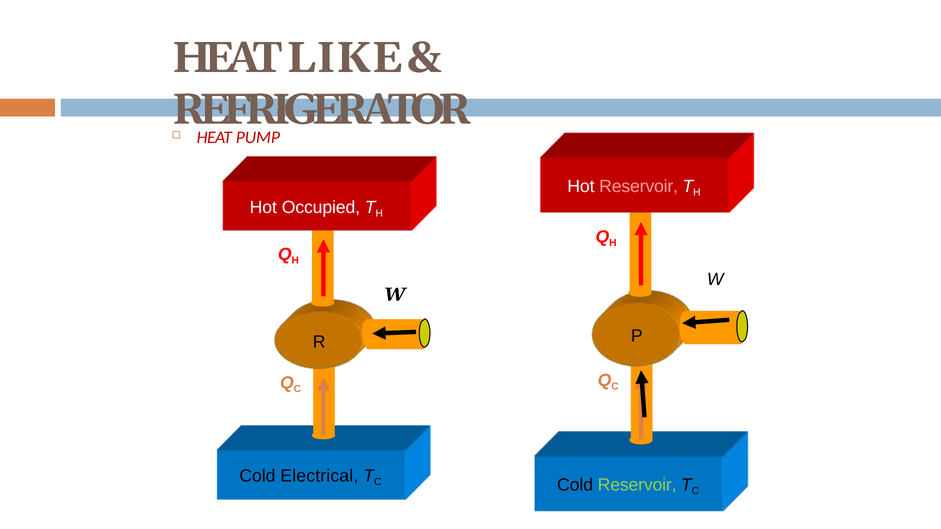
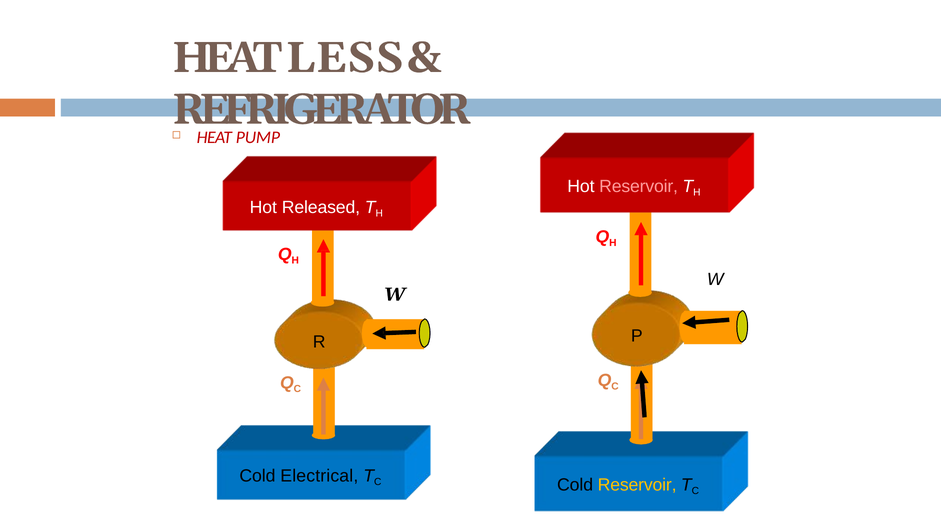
LIKE: LIKE -> LESS (345, 58)
Occupied: Occupied -> Released (321, 208)
Reservoir colour: light green -> yellow (637, 485)
